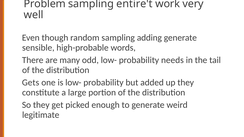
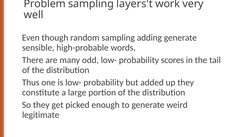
entire't: entire't -> layers't (135, 4)
needs: needs -> scores (173, 60)
Gets: Gets -> Thus (31, 83)
